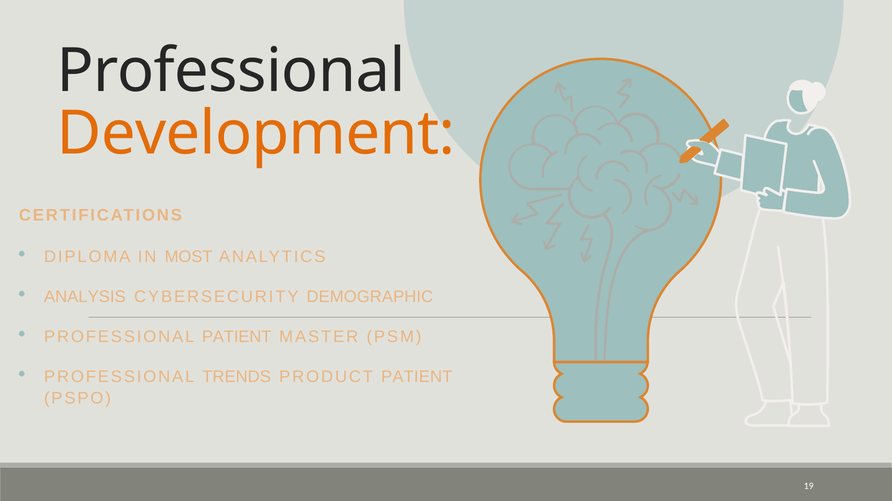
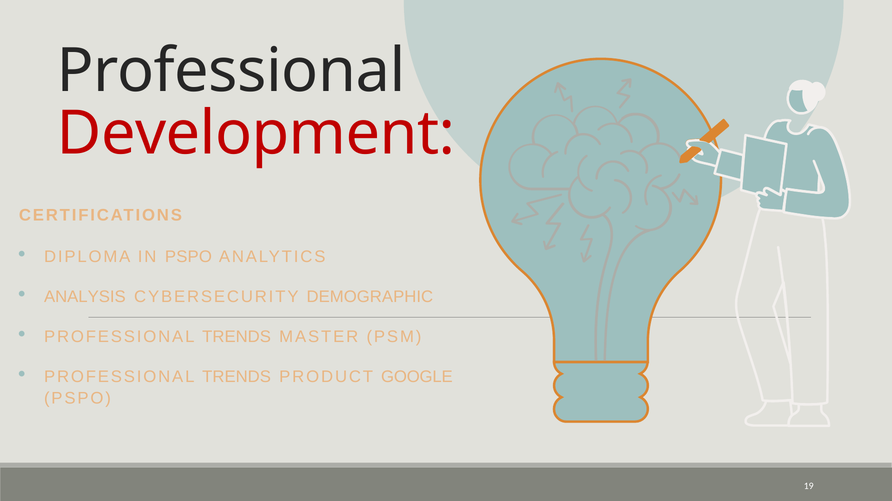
Development colour: orange -> red (256, 134)
IN MOST: MOST -> PSPO (188, 257)
PATIENT: PATIENT -> TRENDS (237, 337)
PRODUCT PATIENT: PATIENT -> GOOGLE (417, 377)
